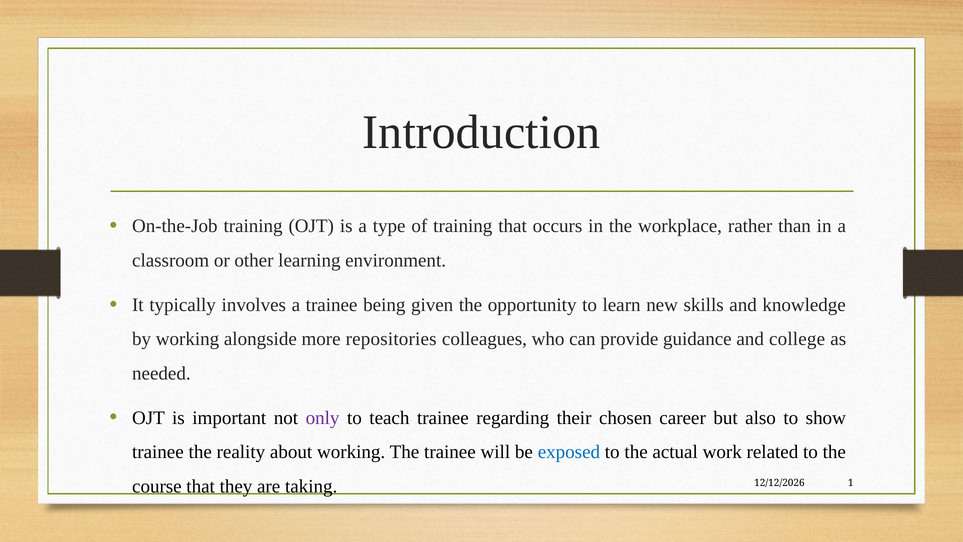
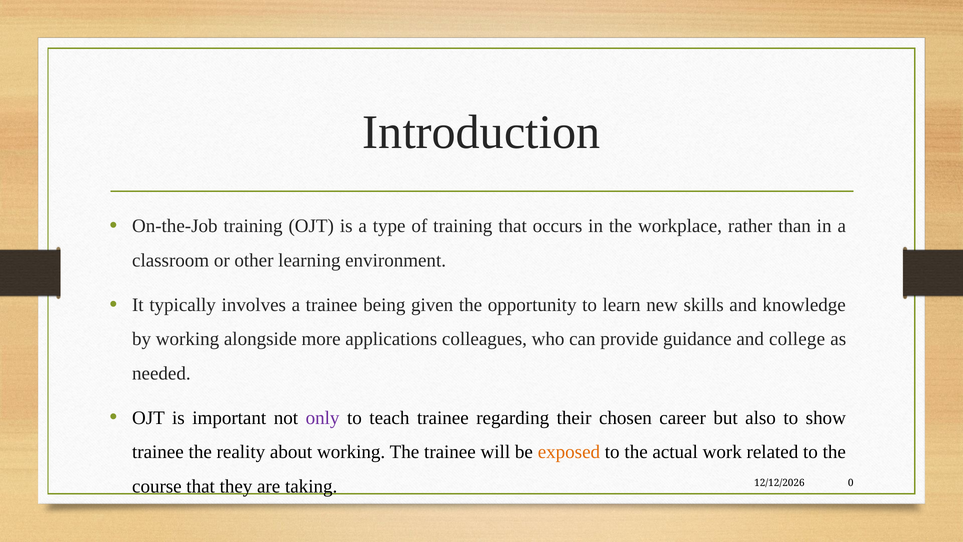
repositories: repositories -> applications (391, 339)
exposed colour: blue -> orange (569, 452)
1: 1 -> 0 (851, 482)
